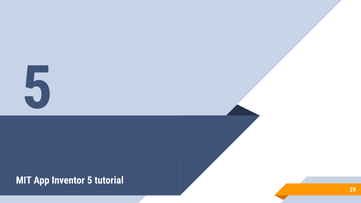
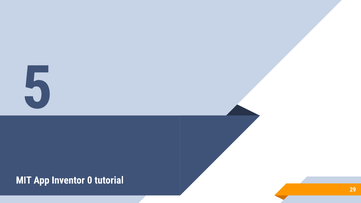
Inventor 5: 5 -> 0 (90, 180)
